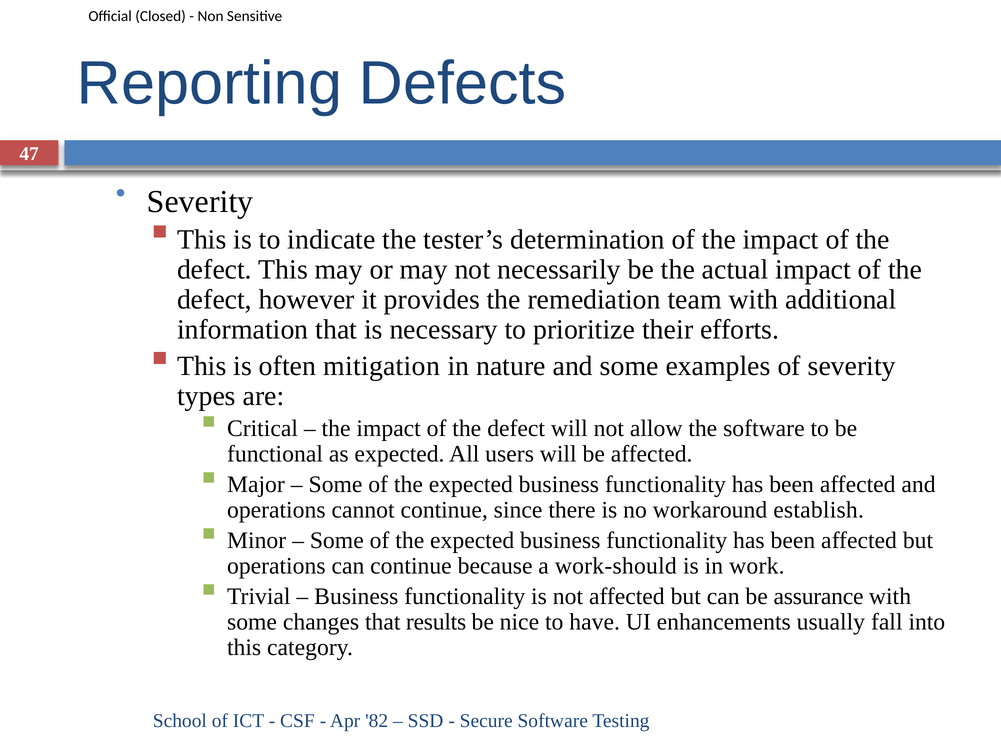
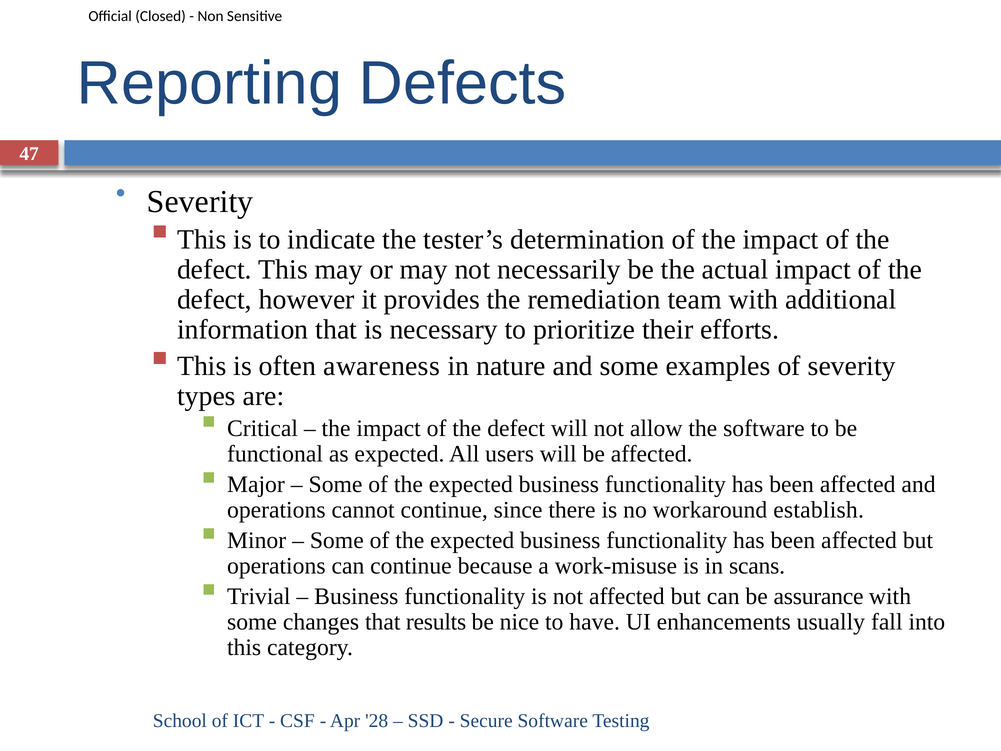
mitigation: mitigation -> awareness (382, 366)
work-should: work-should -> work-misuse (616, 566)
work: work -> scans (757, 566)
82: 82 -> 28 (377, 721)
